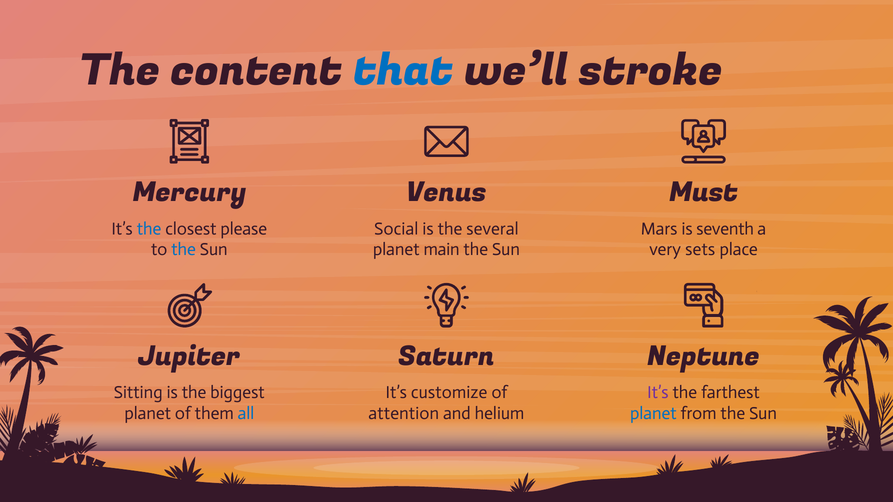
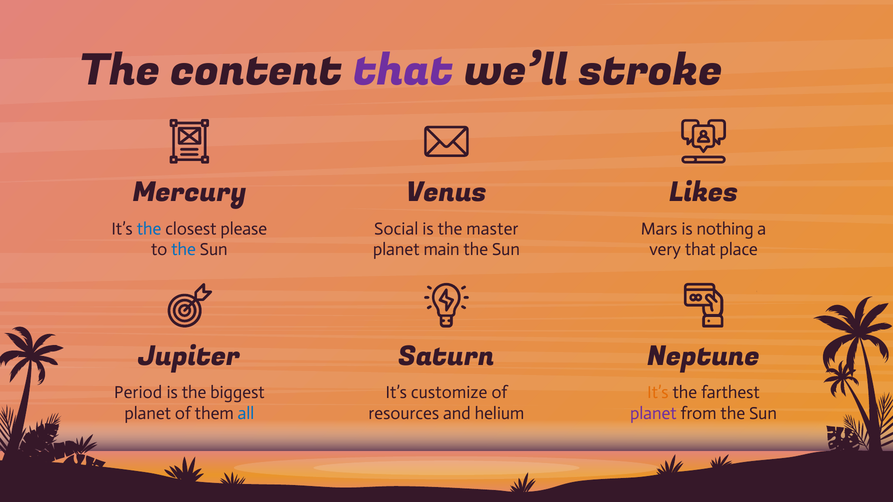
that colour: blue -> purple (403, 70)
Must: Must -> Likes (704, 192)
several: several -> master (492, 229)
seventh: seventh -> nothing (725, 229)
very sets: sets -> that (700, 250)
Sitting: Sitting -> Period (138, 393)
It’s colour: purple -> orange (658, 393)
attention: attention -> resources (404, 414)
planet colour: blue -> purple (653, 414)
